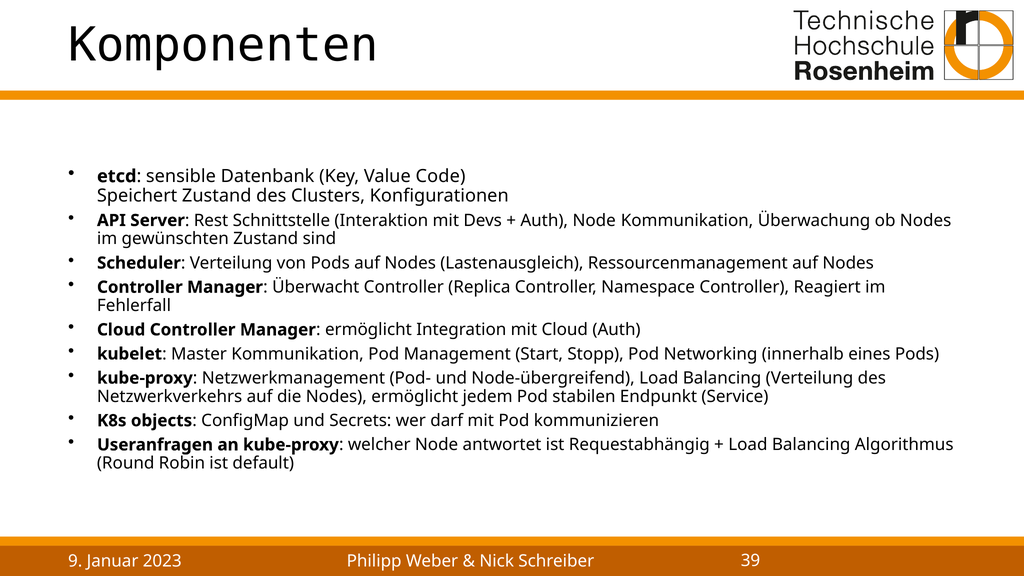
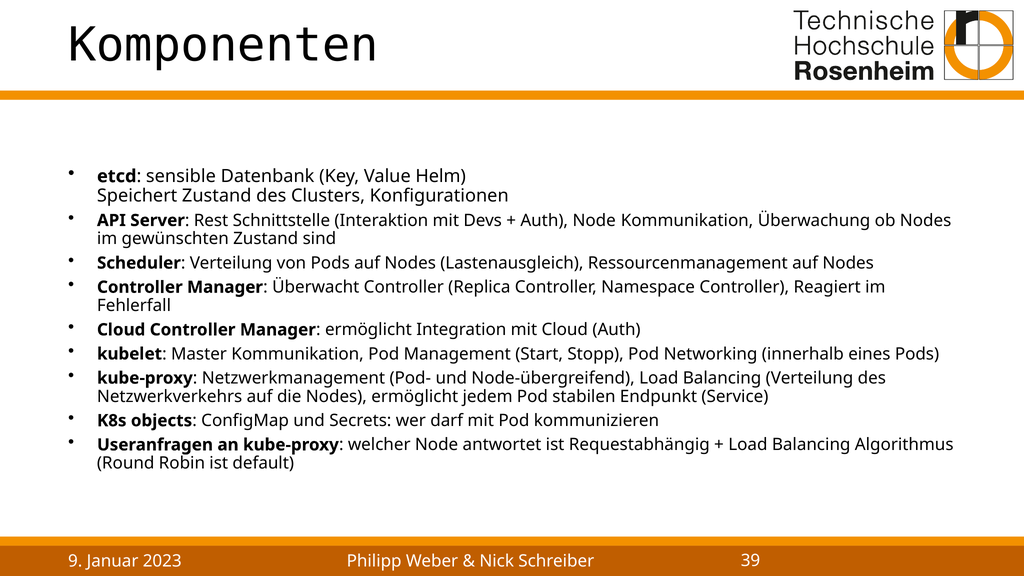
Code: Code -> Helm (441, 176)
